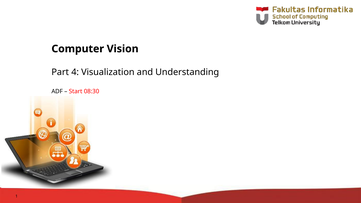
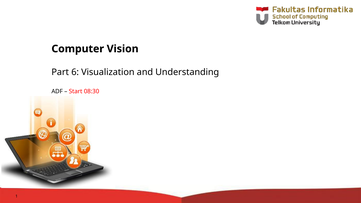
4: 4 -> 6 (75, 72)
